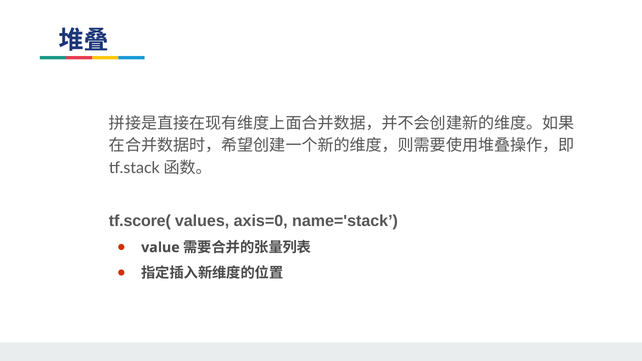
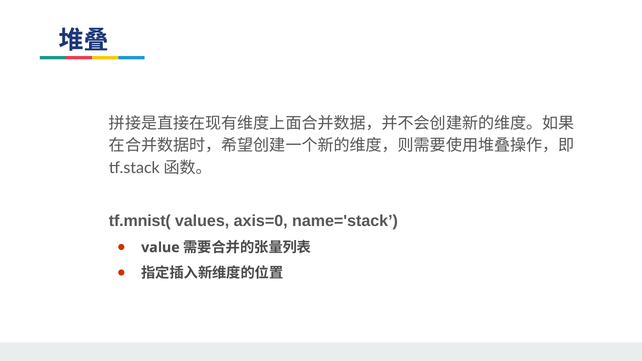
tf.score(: tf.score( -> tf.mnist( (140, 221)
